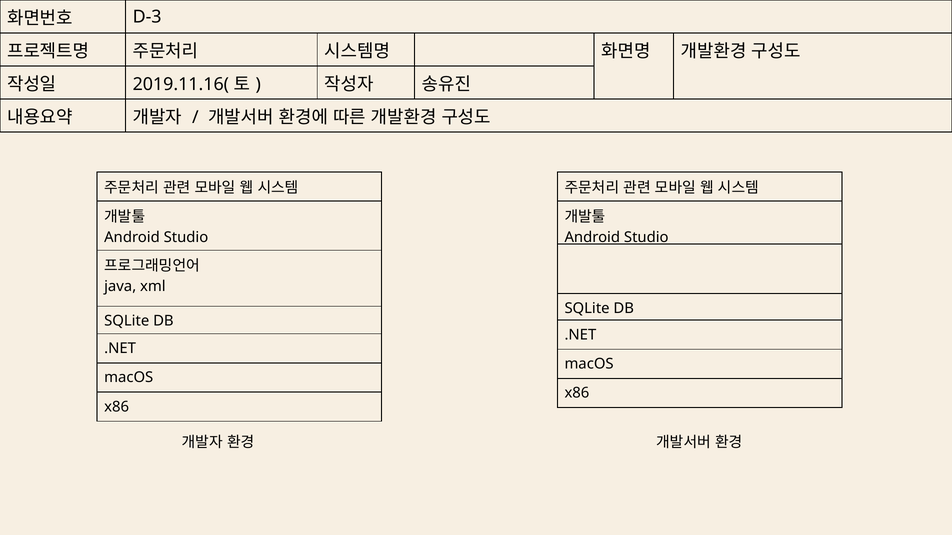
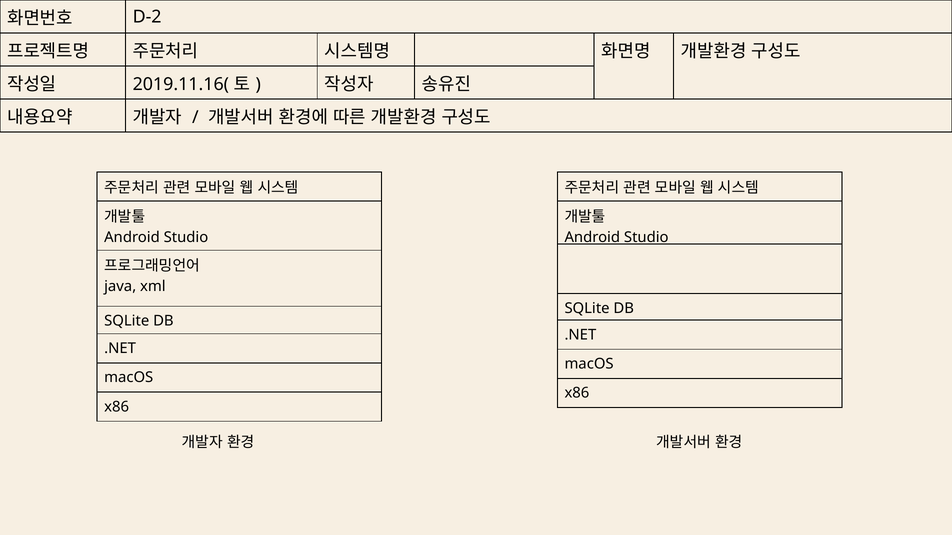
D-3: D-3 -> D-2 (147, 17)
